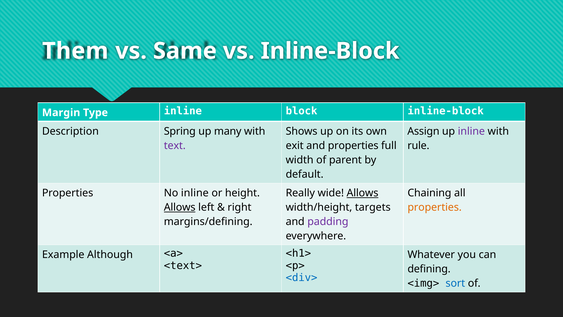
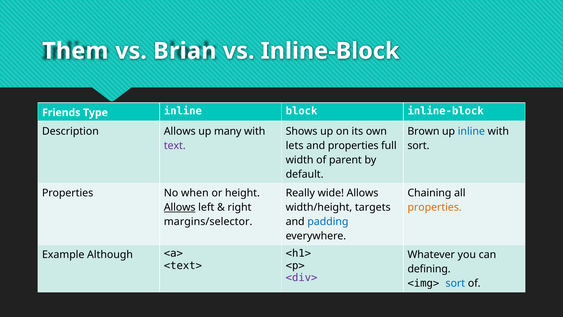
Same: Same -> Brian (185, 51)
Margin: Margin -> Friends (61, 113)
Description Spring: Spring -> Allows (180, 131)
Assign: Assign -> Brown (423, 131)
inline colour: purple -> blue (471, 131)
exit: exit -> lets (295, 145)
rule: rule -> sort (418, 145)
No inline: inline -> when (195, 193)
Allows underline: present -> none (363, 193)
margins/defining: margins/defining -> margins/selector (208, 222)
padding colour: purple -> blue (328, 222)
<div> colour: blue -> purple (302, 278)
